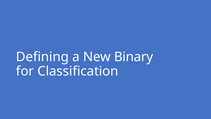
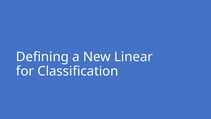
Binary: Binary -> Linear (133, 57)
